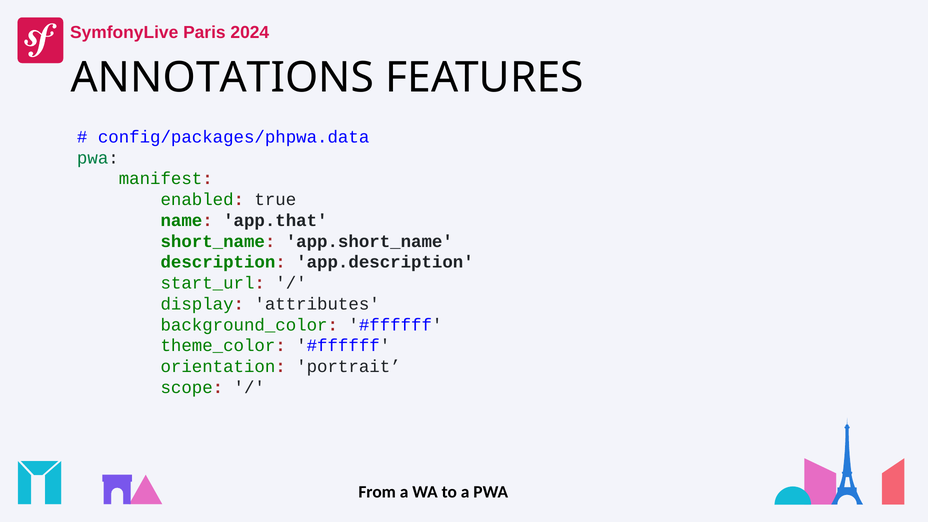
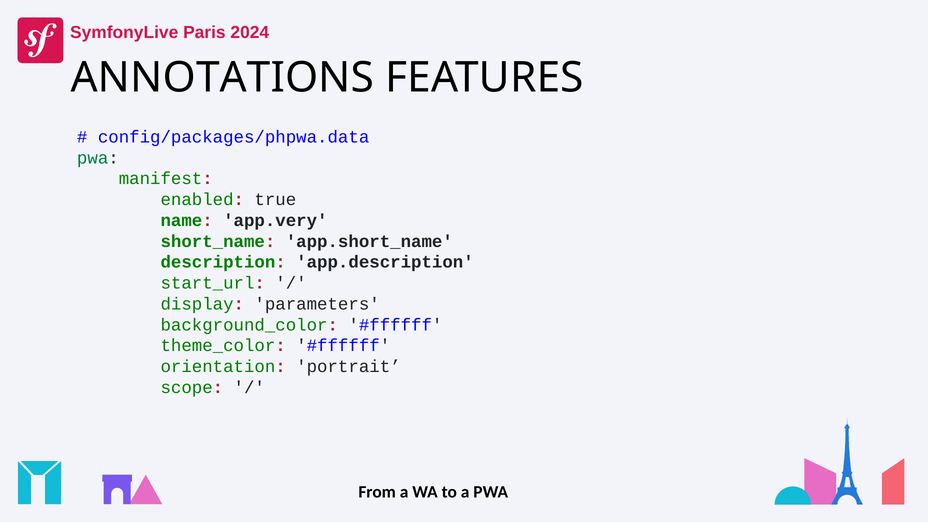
app.that: app.that -> app.very (275, 220)
attributes: attributes -> parameters (317, 304)
